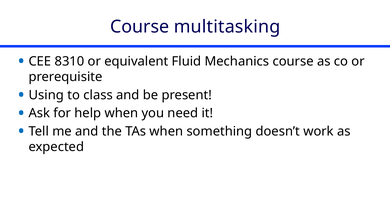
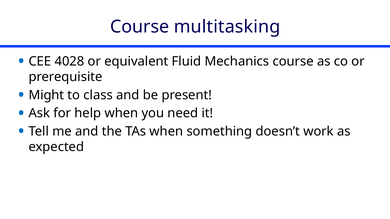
8310: 8310 -> 4028 (69, 61)
Using: Using -> Might (46, 95)
